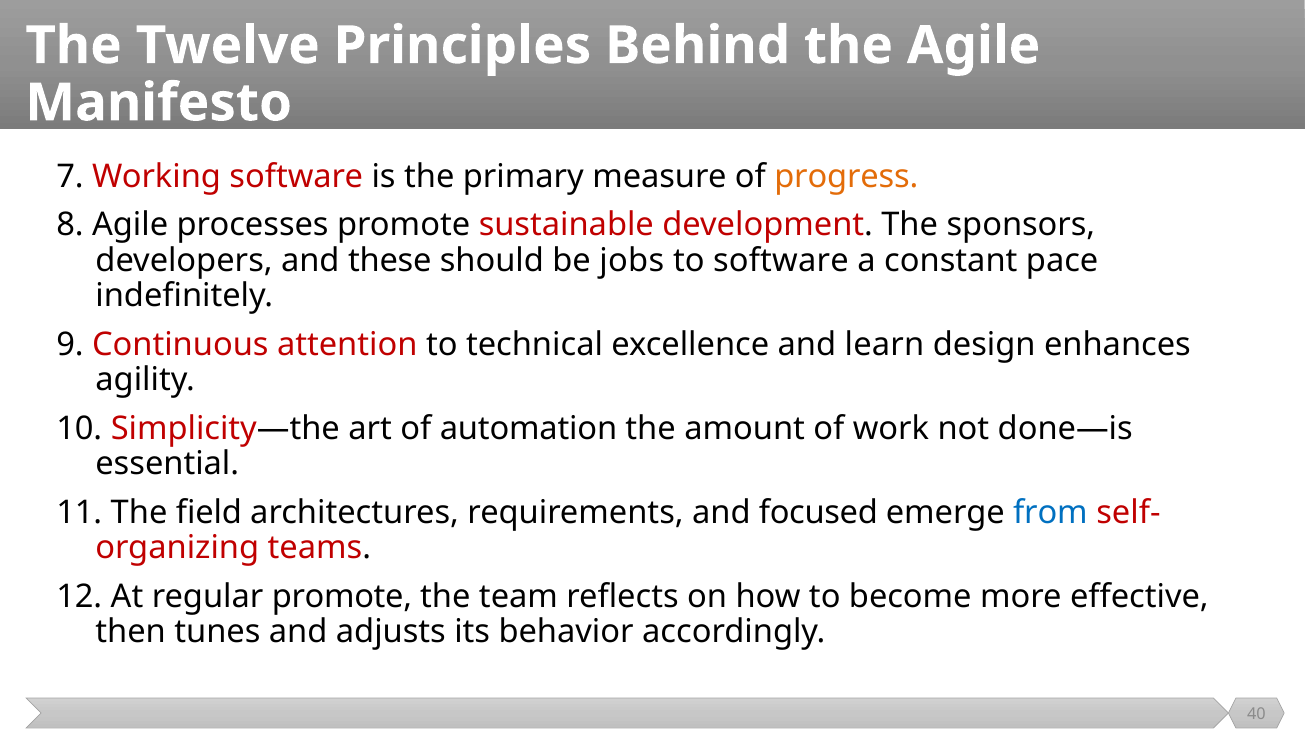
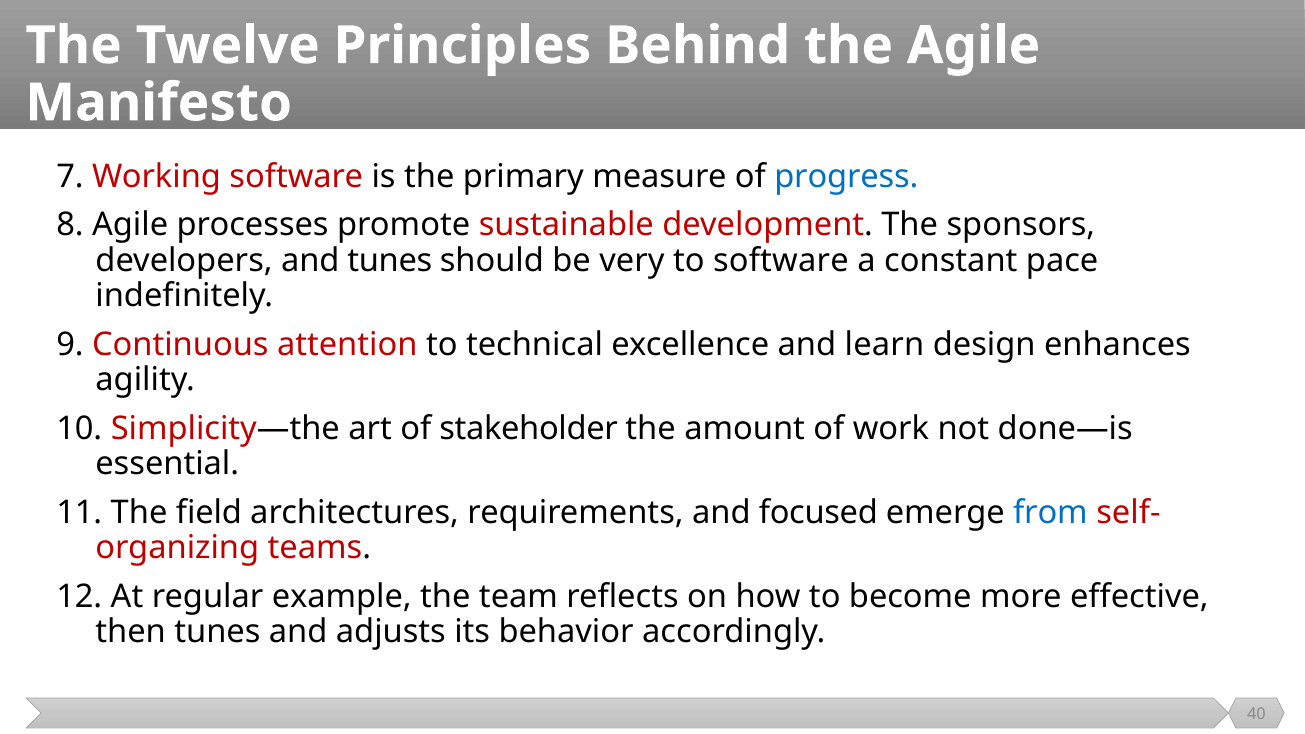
progress colour: orange -> blue (846, 176)
and these: these -> tunes (390, 260)
jobs: jobs -> very (632, 260)
automation: automation -> stakeholder (529, 429)
regular promote: promote -> example (342, 597)
